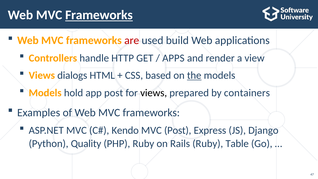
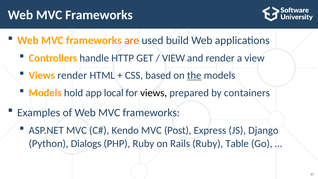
Frameworks underline: present -> none (99, 15)
are colour: red -> orange (132, 40)
APPS: APPS -> VIEW (174, 58)
Views dialogs: dialogs -> render (72, 75)
app post: post -> local (114, 93)
Quality: Quality -> Dialogs (86, 144)
